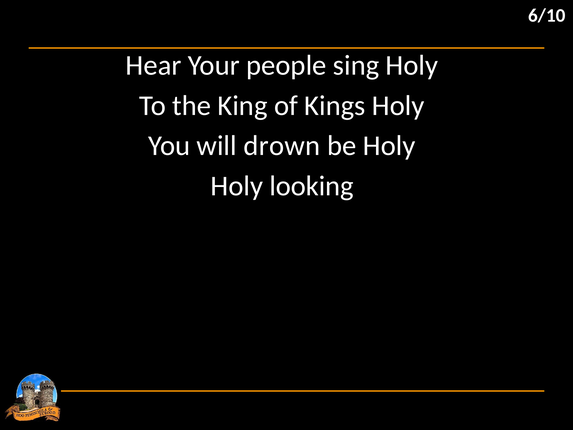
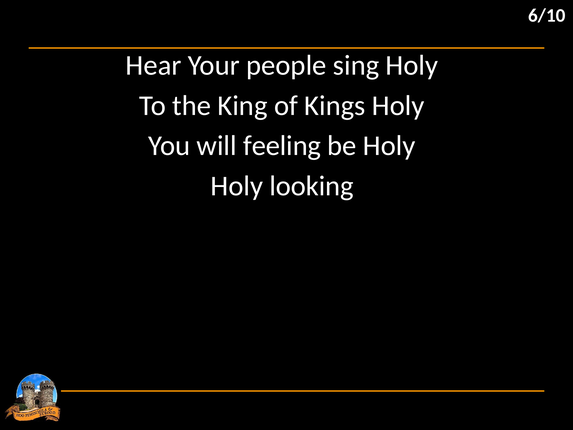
drown: drown -> feeling (282, 146)
